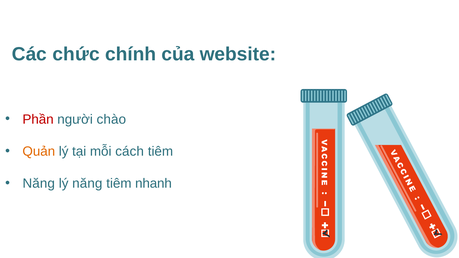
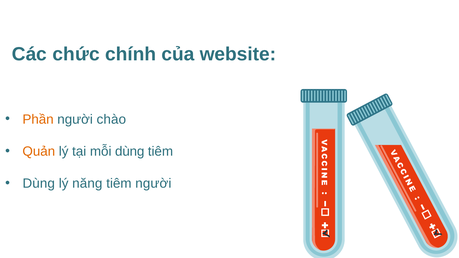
Phần colour: red -> orange (38, 119)
mỗi cách: cách -> dùng (130, 152)
Năng: Năng -> Dùng (39, 184)
tiêm nhanh: nhanh -> người (153, 184)
